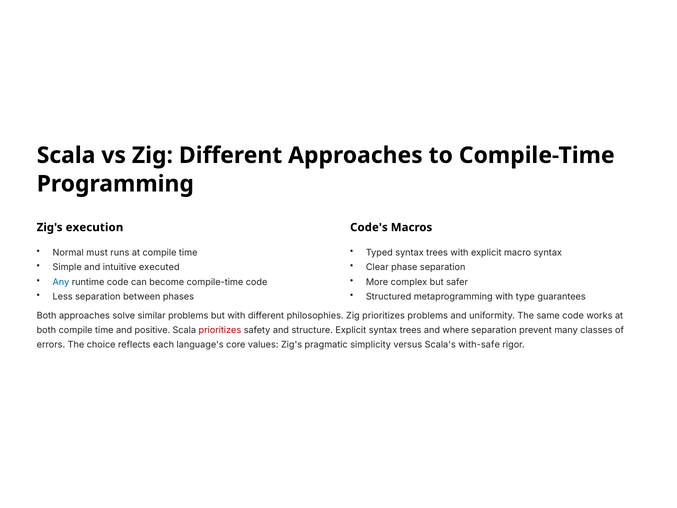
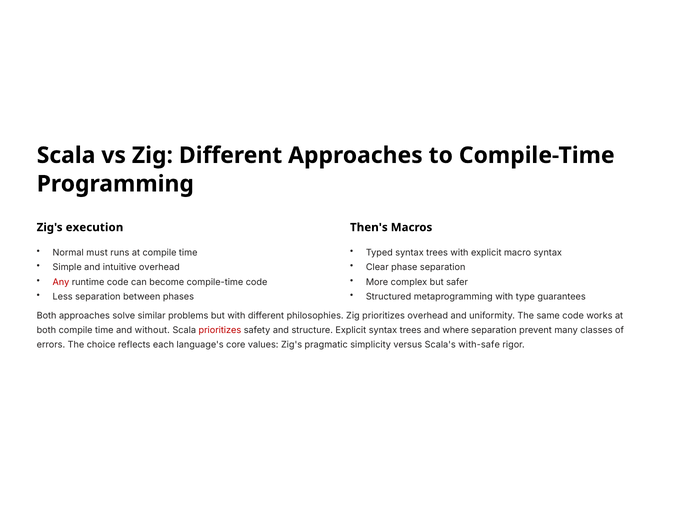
Code's: Code's -> Then's (369, 227)
intuitive executed: executed -> overhead (159, 267)
Any colour: blue -> red (61, 282)
prioritizes problems: problems -> overhead (428, 315)
positive: positive -> without (152, 330)
